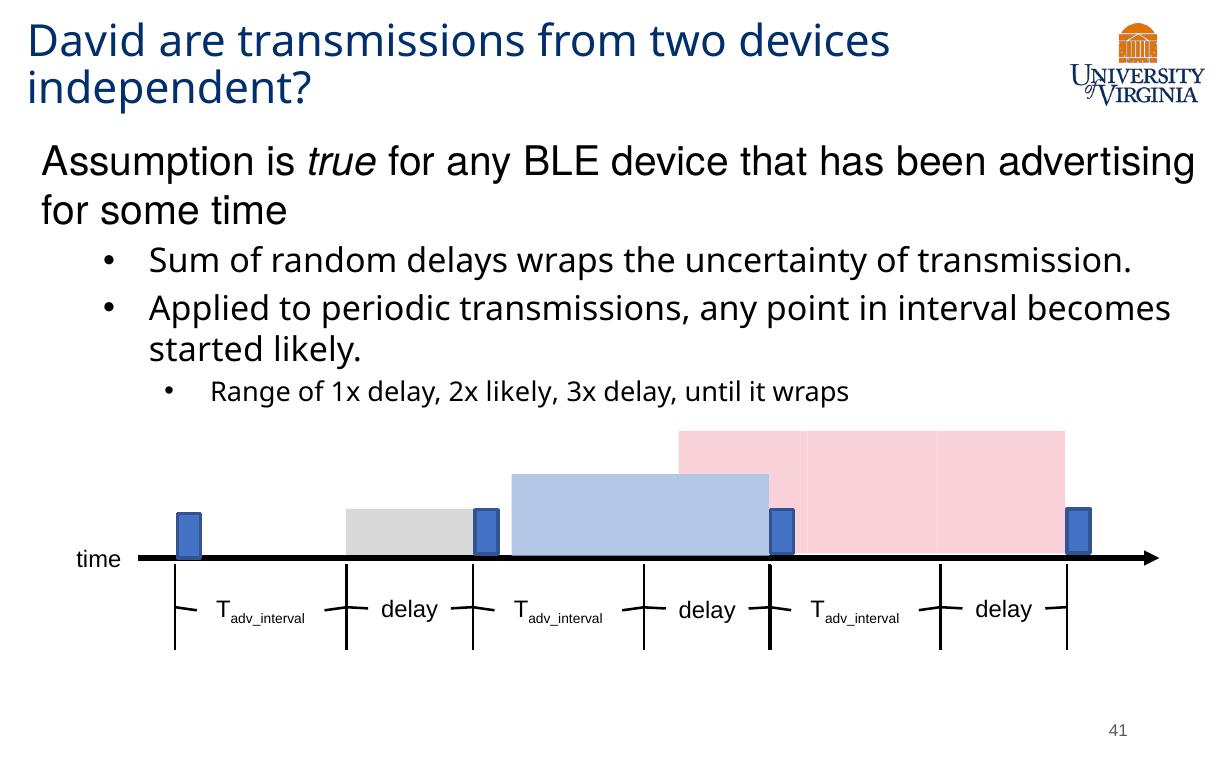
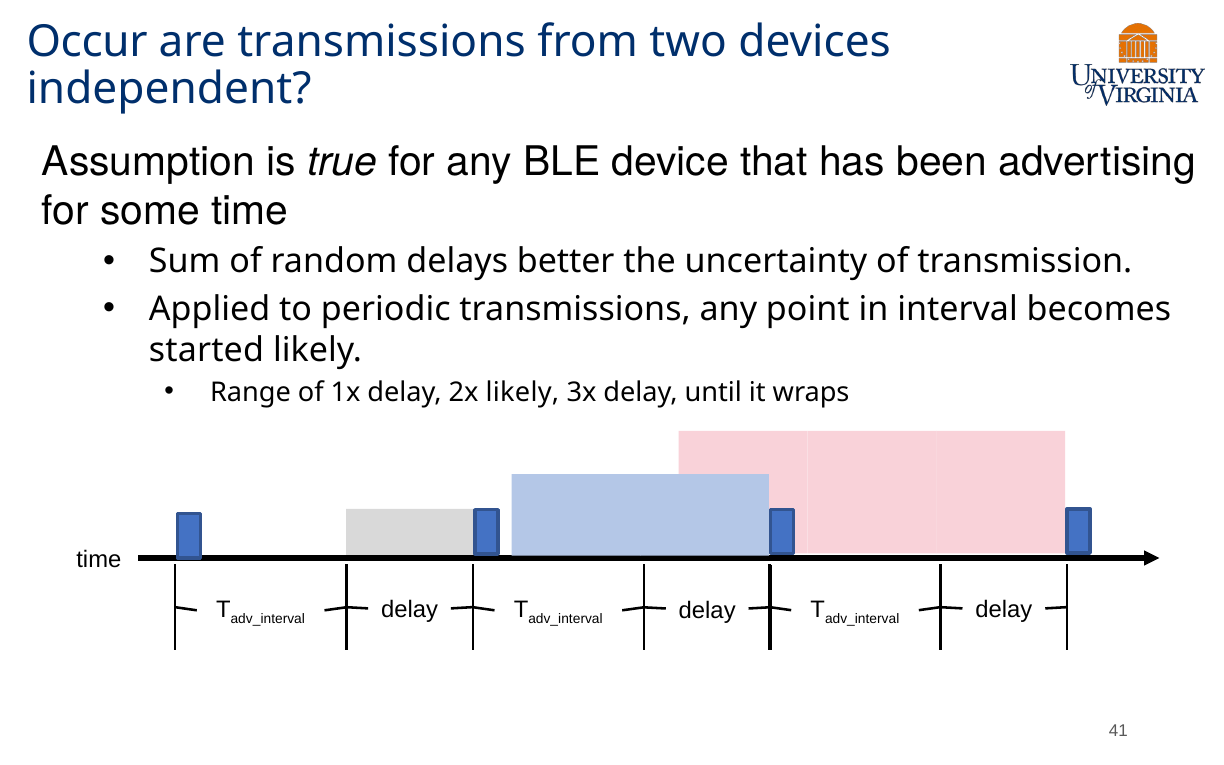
David: David -> Occur (87, 42)
delays wraps: wraps -> better (566, 262)
